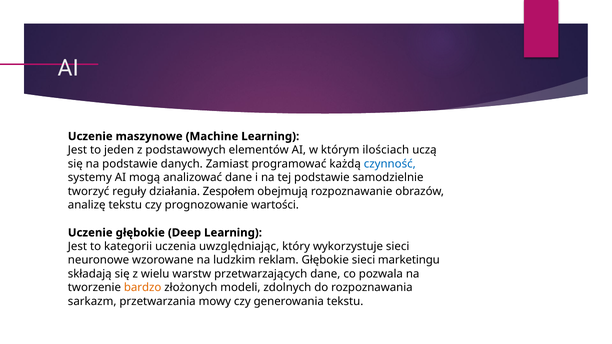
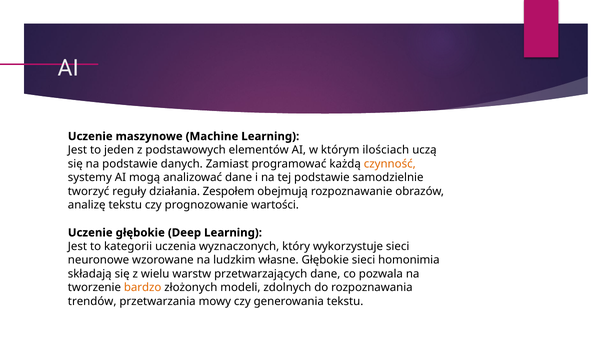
czynność colour: blue -> orange (390, 164)
uwzględniając: uwzględniając -> wyznaczonych (239, 247)
reklam: reklam -> własne (279, 260)
marketingu: marketingu -> homonimia (409, 260)
sarkazm: sarkazm -> trendów (92, 302)
